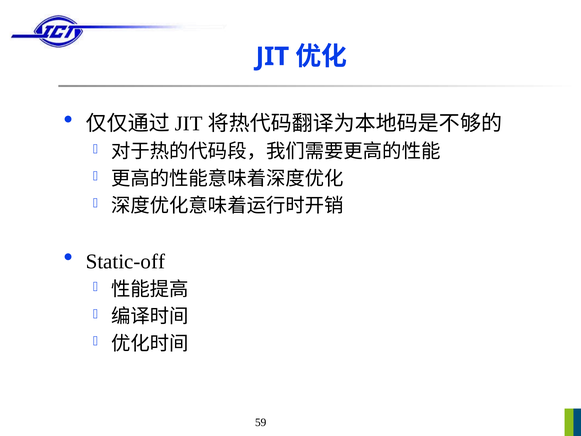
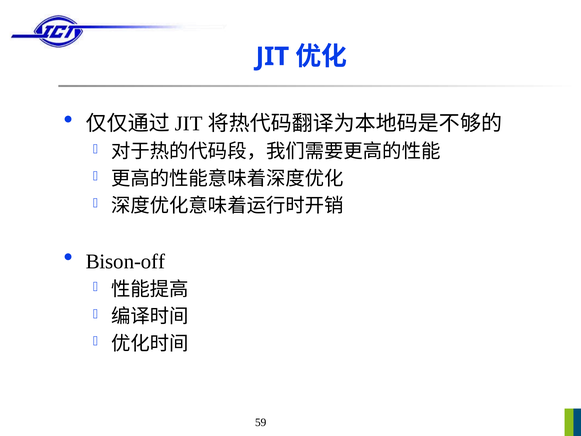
Static-off: Static-off -> Bison-off (125, 261)
